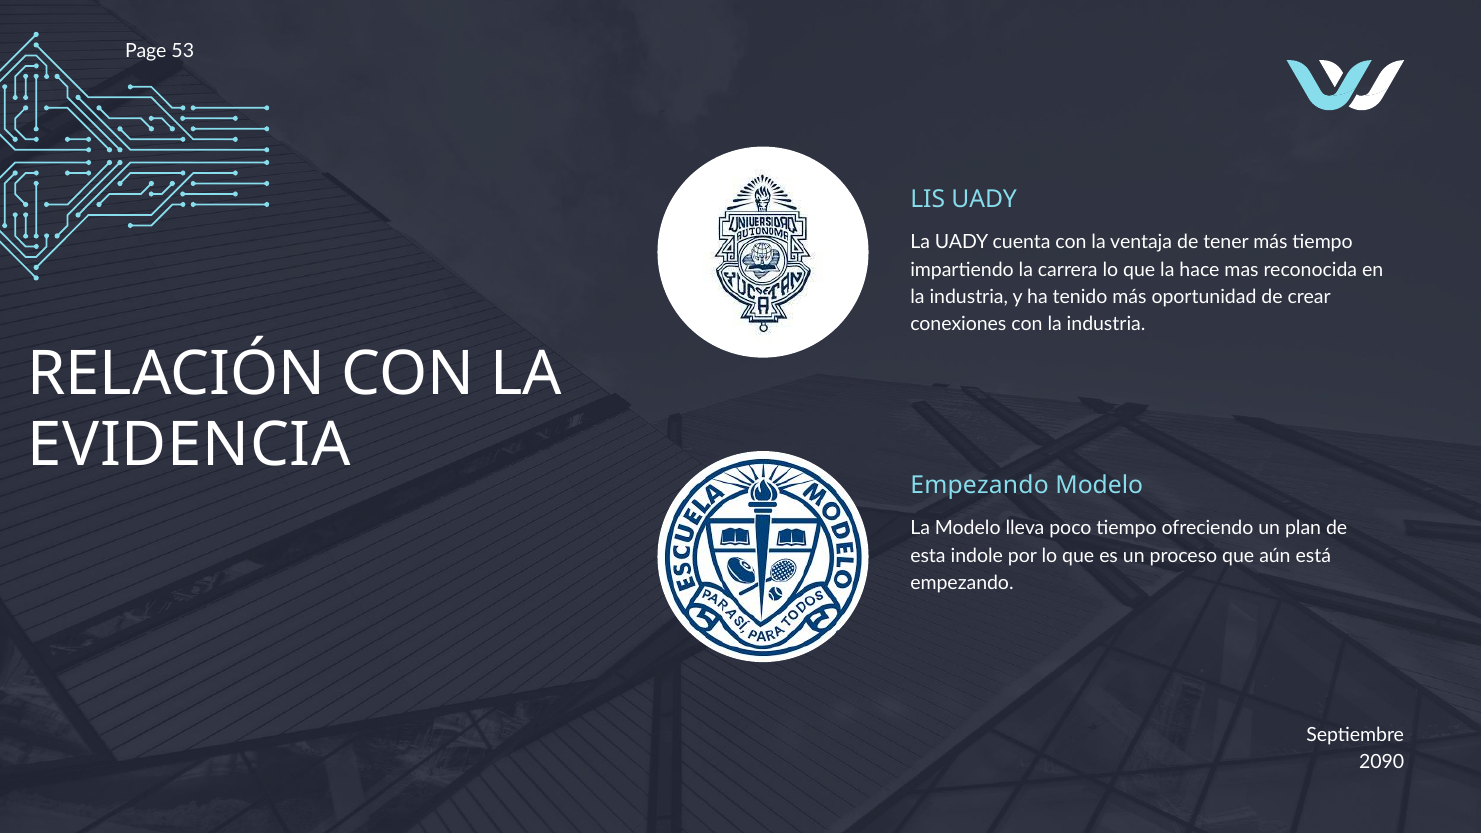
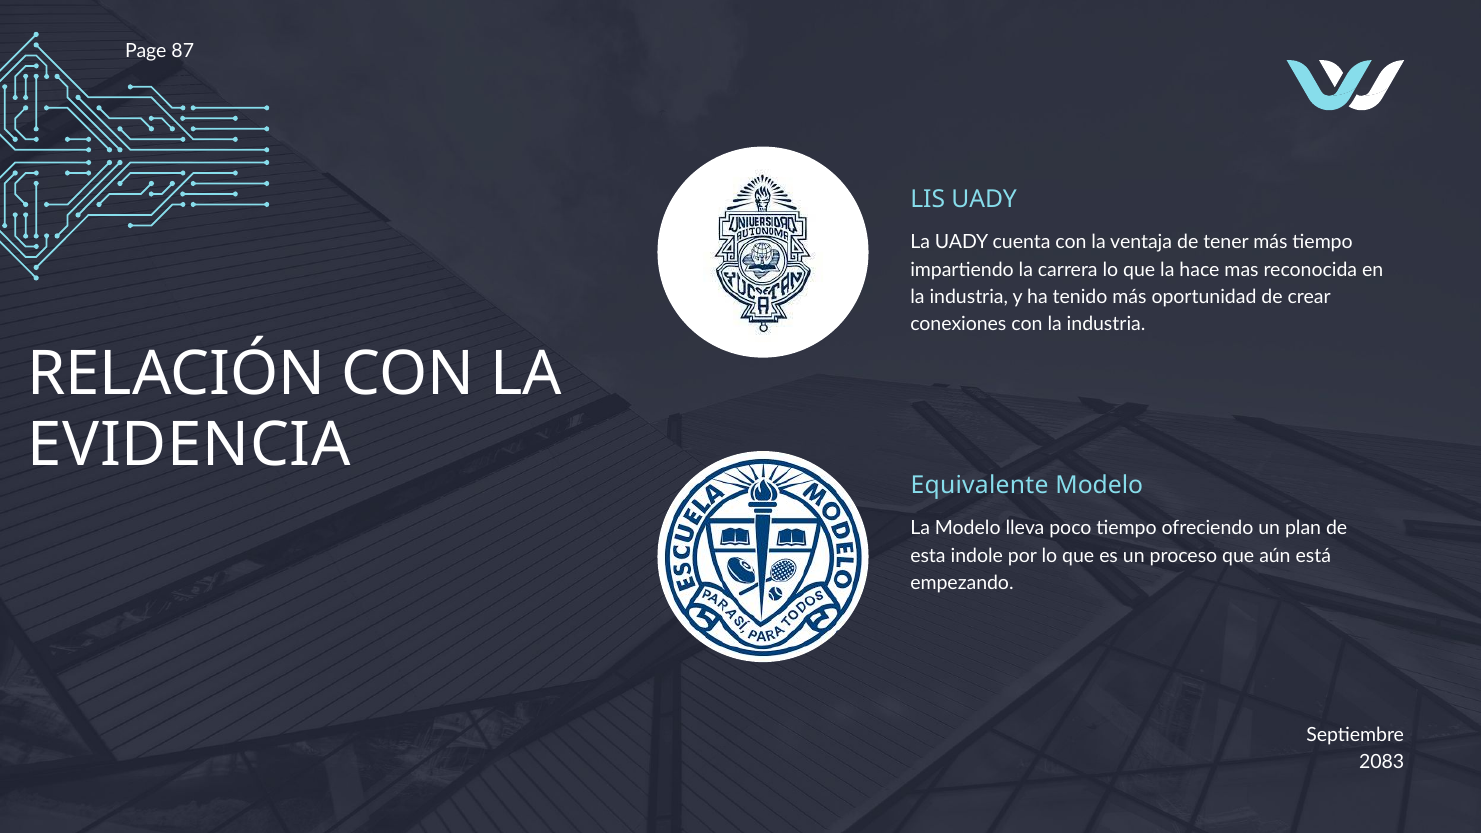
53: 53 -> 87 (183, 51)
Empezando: Empezando -> Equivalente (980, 485)
2090: 2090 -> 2083 (1382, 762)
